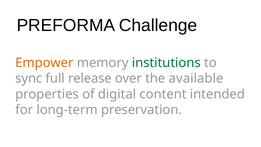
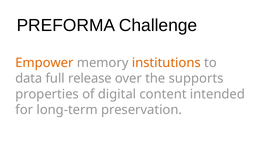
institutions colour: green -> orange (166, 63)
sync: sync -> data (29, 78)
available: available -> supports (196, 78)
